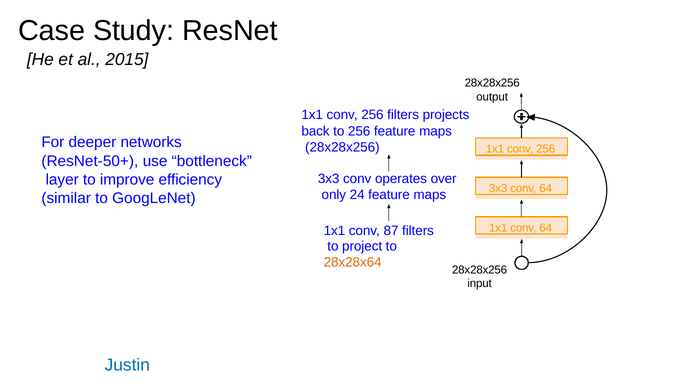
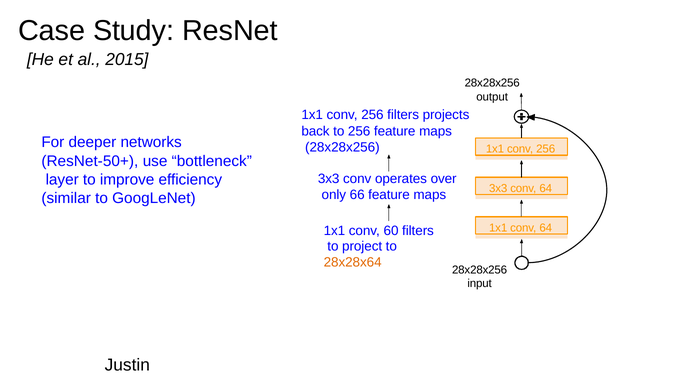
24: 24 -> 66 (357, 195)
87: 87 -> 60 (391, 231)
Justin colour: blue -> black (127, 365)
